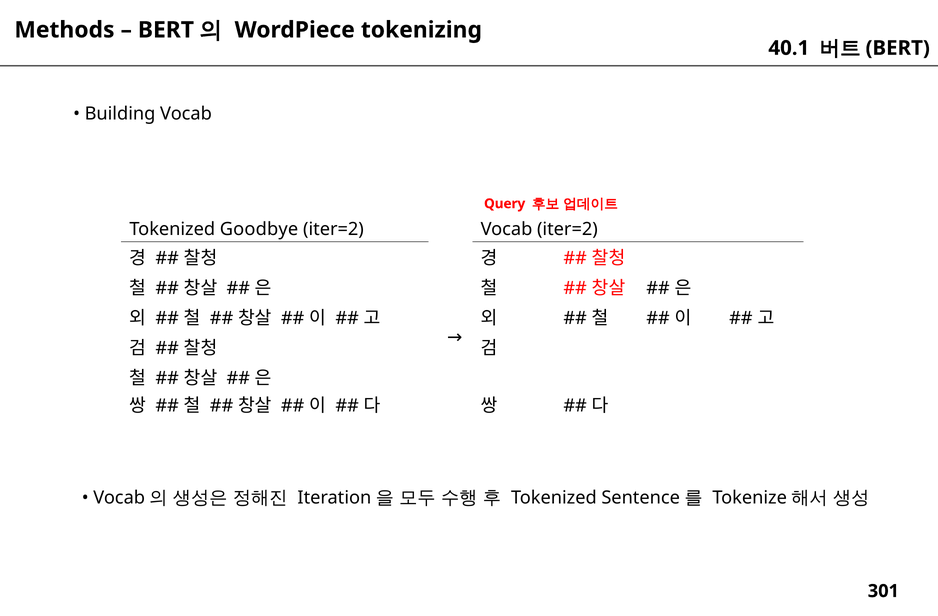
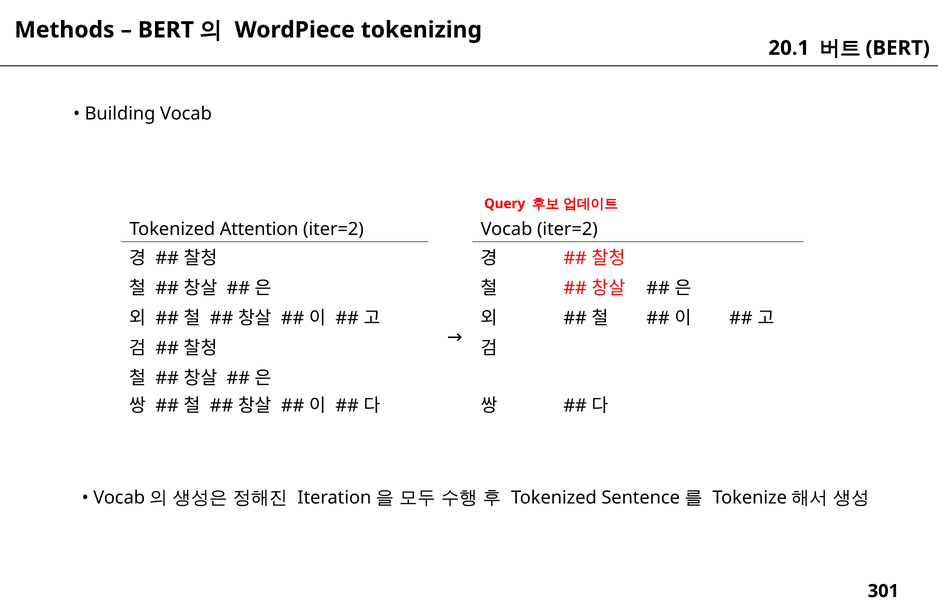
40.1: 40.1 -> 20.1 (789, 48)
Goodbye: Goodbye -> Attention (259, 229)
